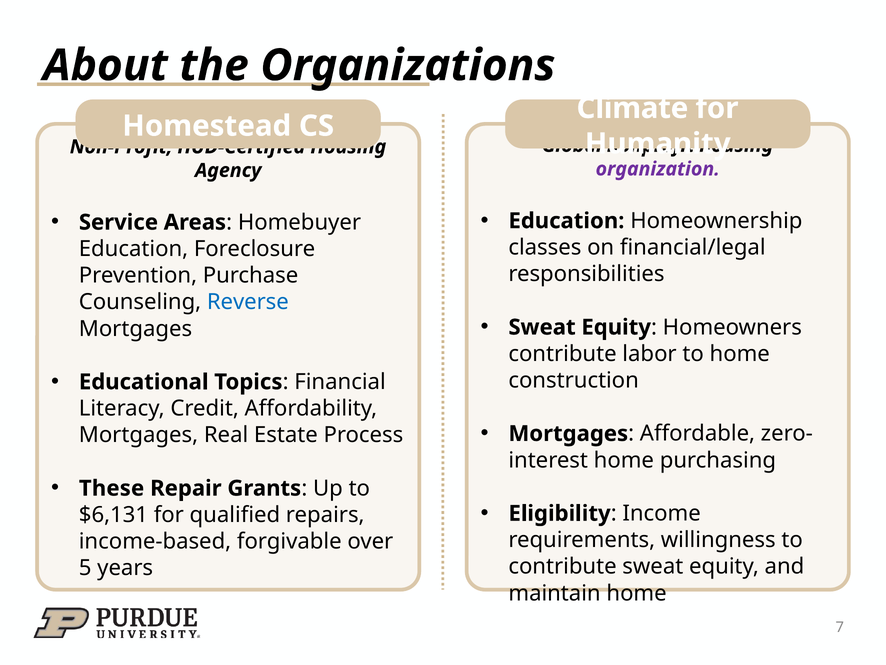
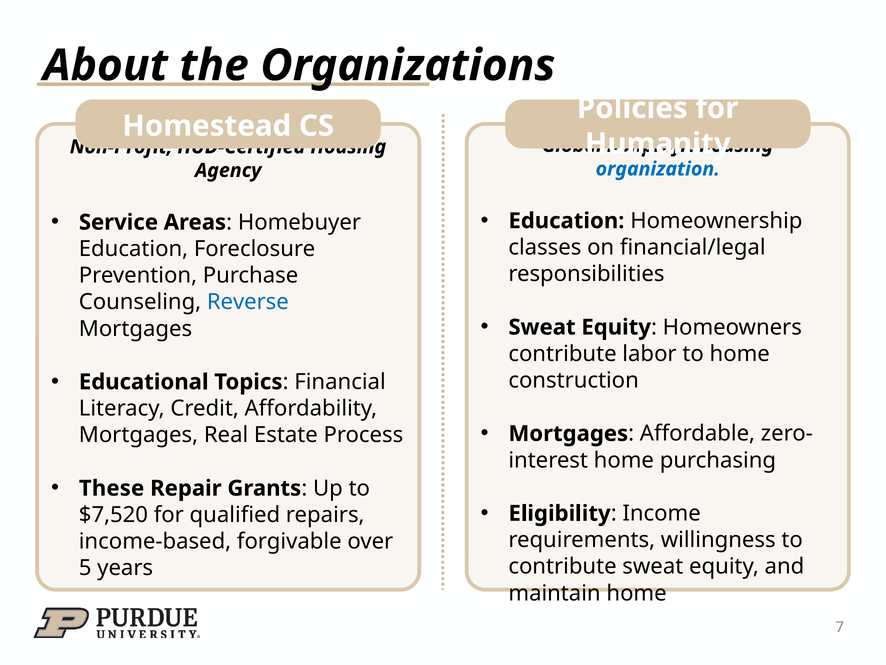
Climate: Climate -> Policies (632, 108)
organization colour: purple -> blue (658, 169)
$6,131: $6,131 -> $7,520 (113, 515)
